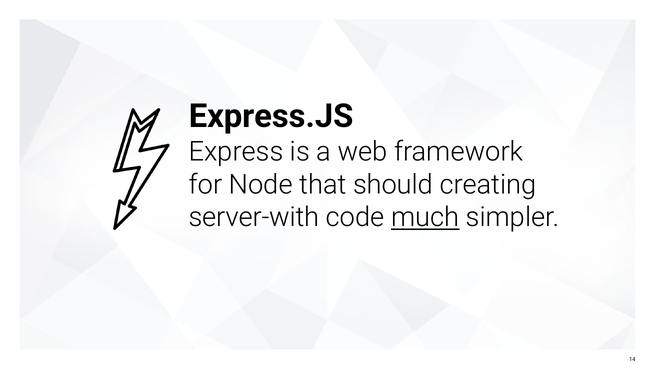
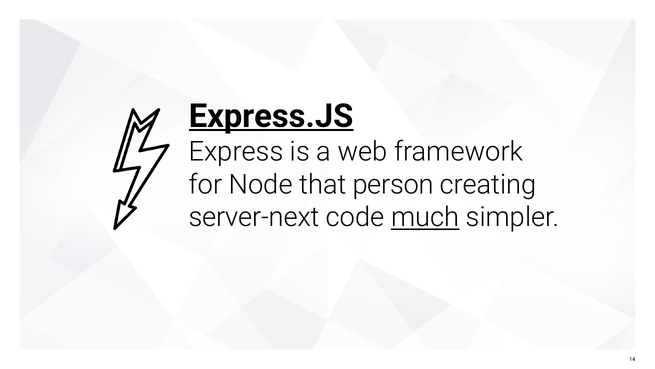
Express.JS underline: none -> present (271, 116)
should: should -> person (393, 184)
server-with: server-with -> server-next (254, 217)
